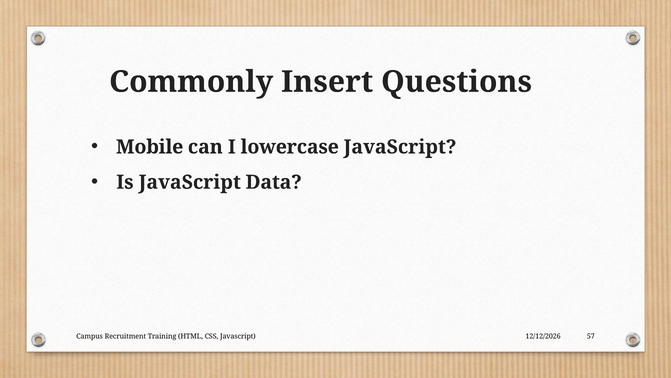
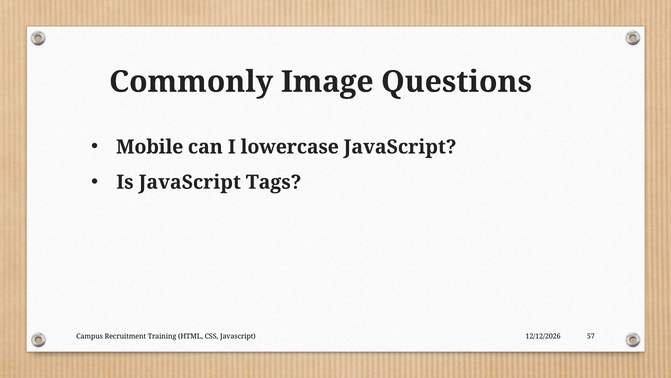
Insert: Insert -> Image (327, 82)
Data: Data -> Tags (274, 182)
